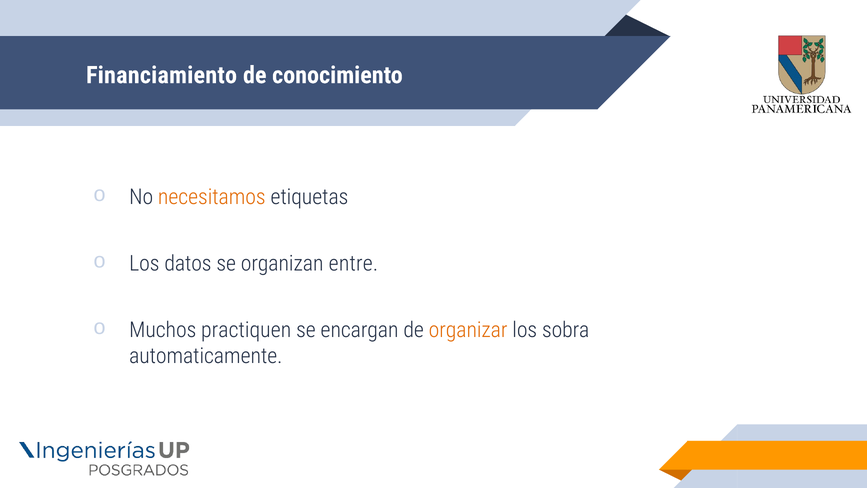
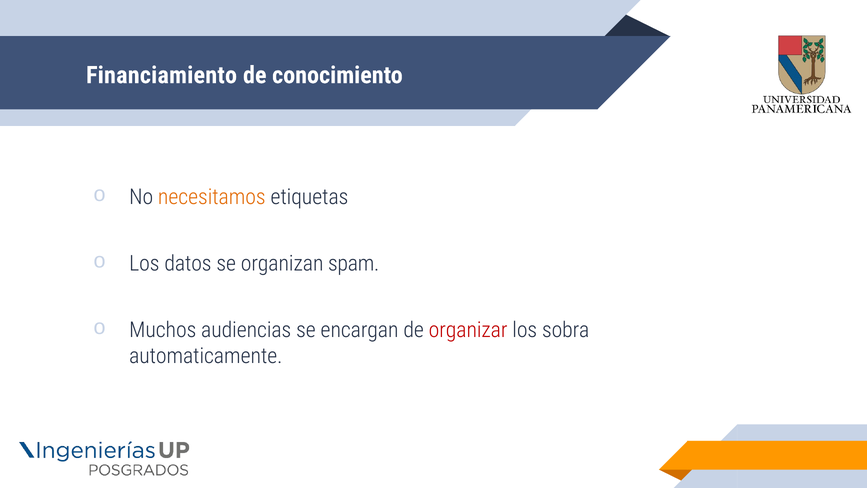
entre: entre -> spam (354, 263)
practiquen: practiquen -> audiencias (246, 330)
organizar colour: orange -> red (468, 330)
